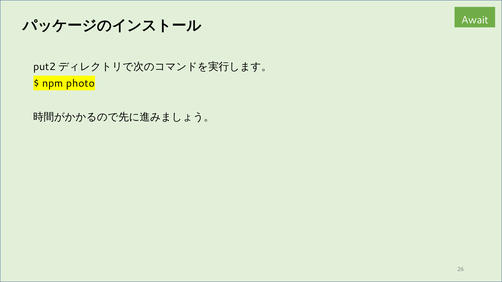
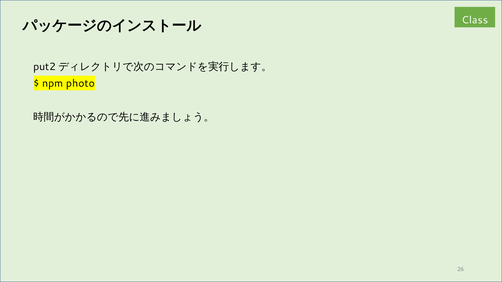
Await: Await -> Class (475, 20)
